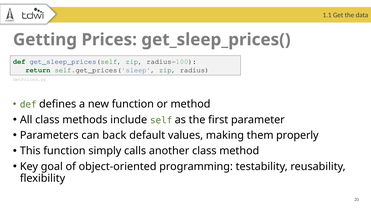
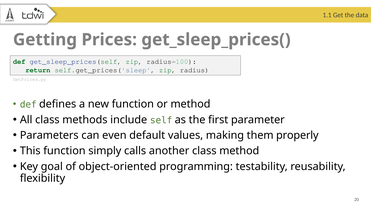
back: back -> even (114, 135)
